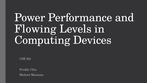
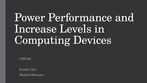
Flowing: Flowing -> Increase (36, 29)
